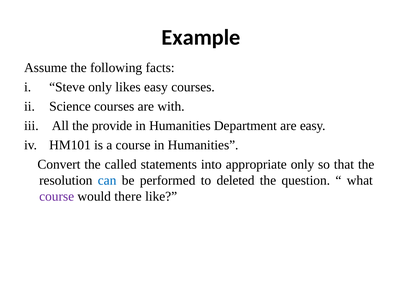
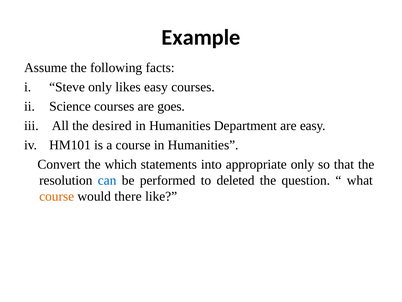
with: with -> goes (171, 106)
provide: provide -> desired (112, 125)
called: called -> which (121, 164)
course colour: purple -> orange (57, 196)
